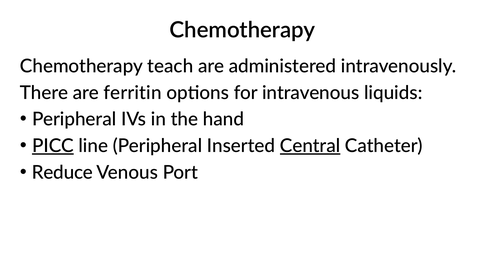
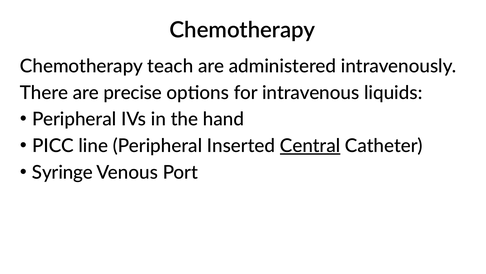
ferritin: ferritin -> precise (133, 93)
PICC underline: present -> none (53, 146)
Reduce: Reduce -> Syringe (62, 172)
